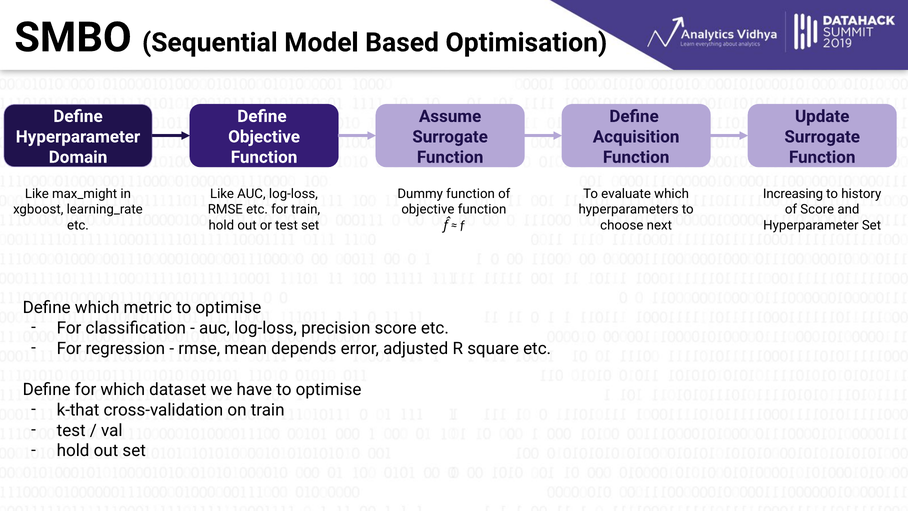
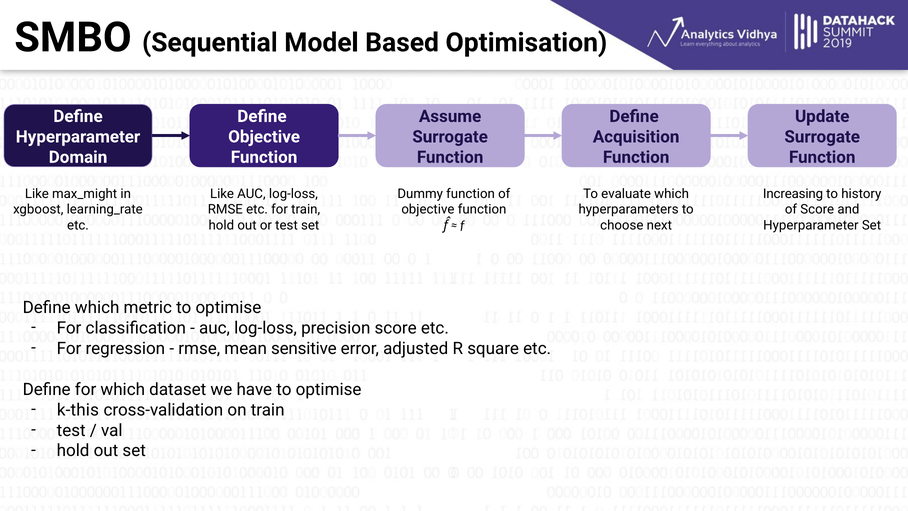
depends: depends -> sensitive (304, 348)
k-that: k-that -> k-this (78, 410)
